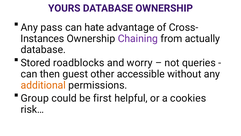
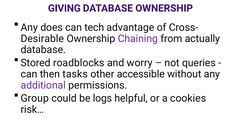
YOURS: YOURS -> GIVING (64, 8)
pass: pass -> does (52, 27)
hate: hate -> tech (94, 27)
Instances: Instances -> Desirable (42, 38)
guest: guest -> tasks (75, 74)
additional colour: orange -> purple (43, 85)
first: first -> logs (103, 98)
